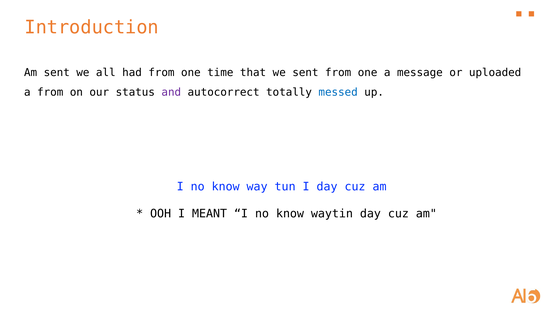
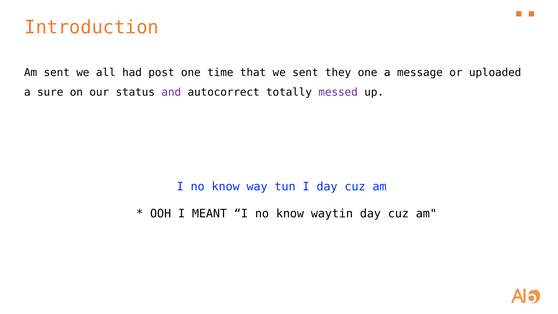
had from: from -> post (161, 73)
sent from: from -> they (338, 73)
a from: from -> sure (50, 92)
messed colour: blue -> purple (338, 92)
